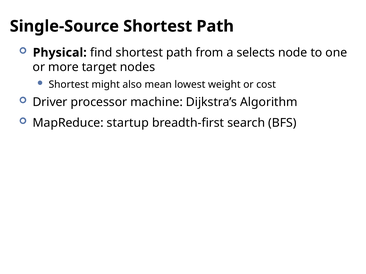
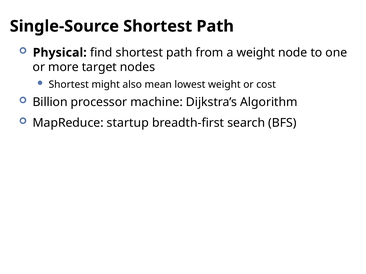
a selects: selects -> weight (256, 53)
Driver: Driver -> Billion (50, 102)
